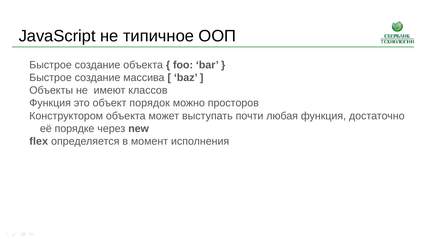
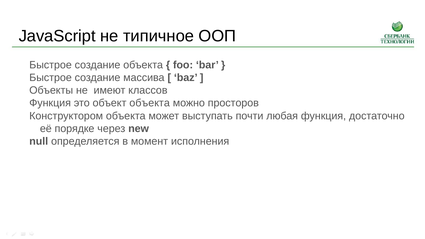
объект порядок: порядок -> объекта (150, 103)
flex: flex -> null (39, 141)
